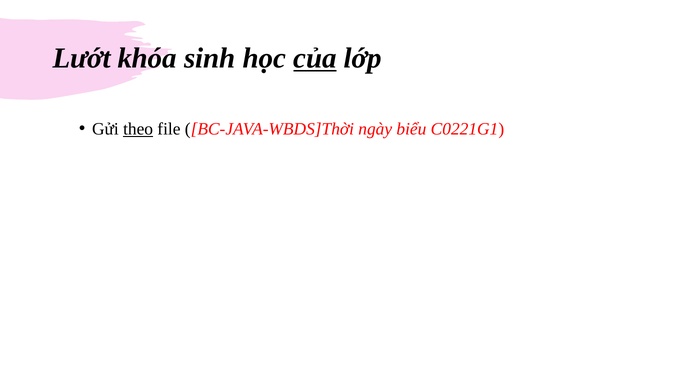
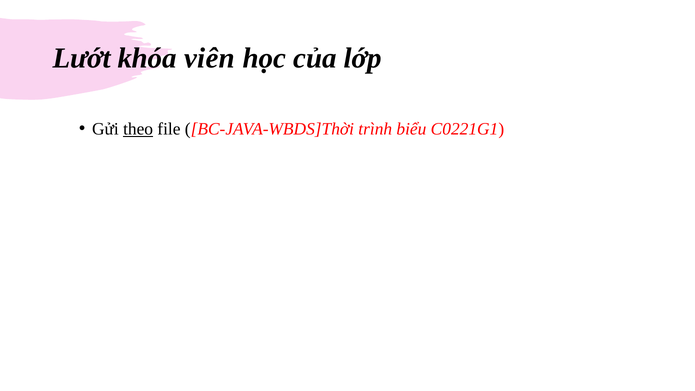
sinh: sinh -> viên (210, 58)
của underline: present -> none (315, 58)
ngày: ngày -> trình (375, 129)
